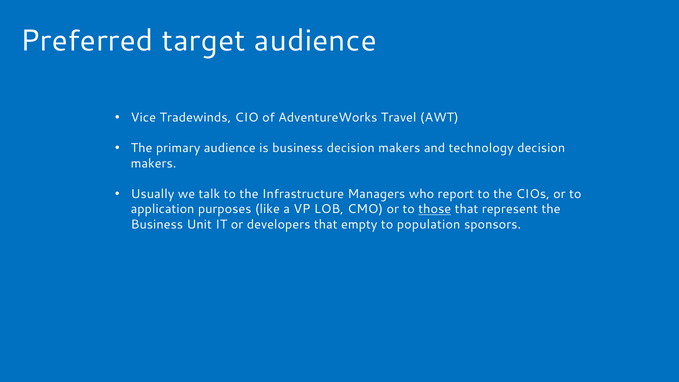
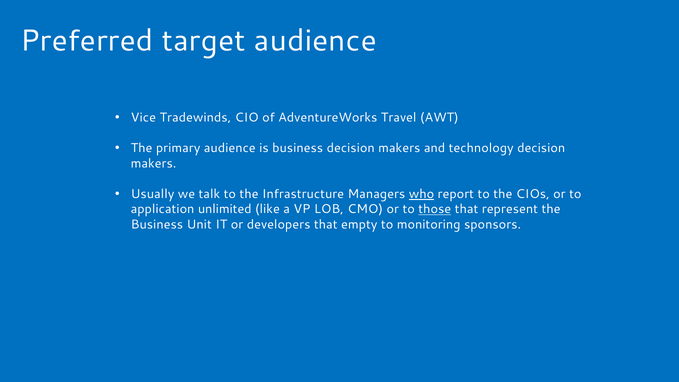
who underline: none -> present (421, 194)
purposes: purposes -> unlimited (225, 209)
population: population -> monitoring (429, 225)
